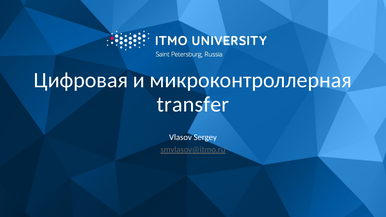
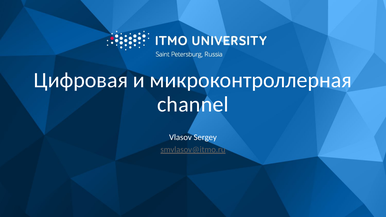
transfer: transfer -> channel (193, 104)
